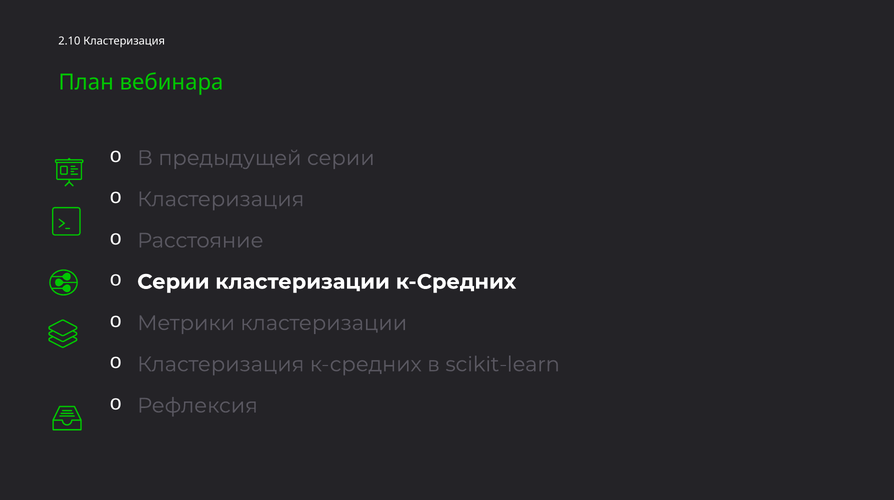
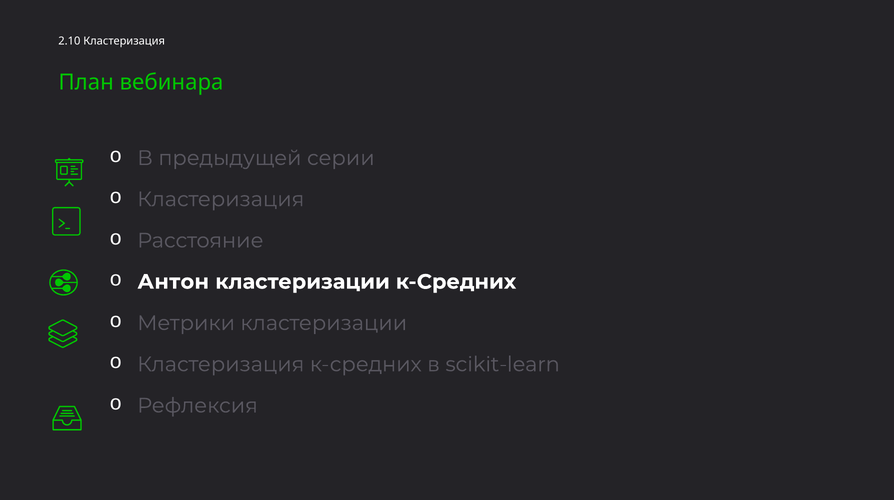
Серии: Серии -> Антон (173, 282)
